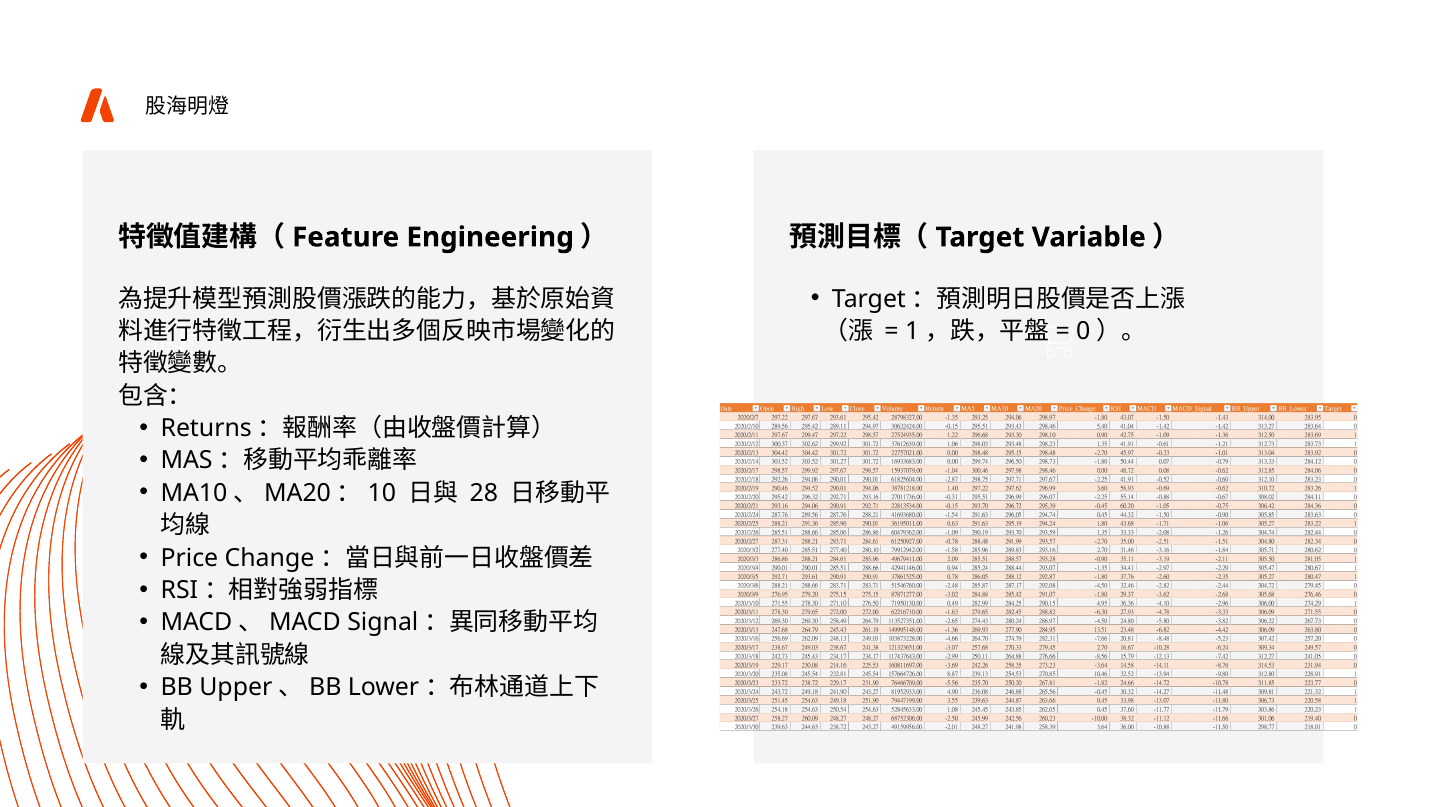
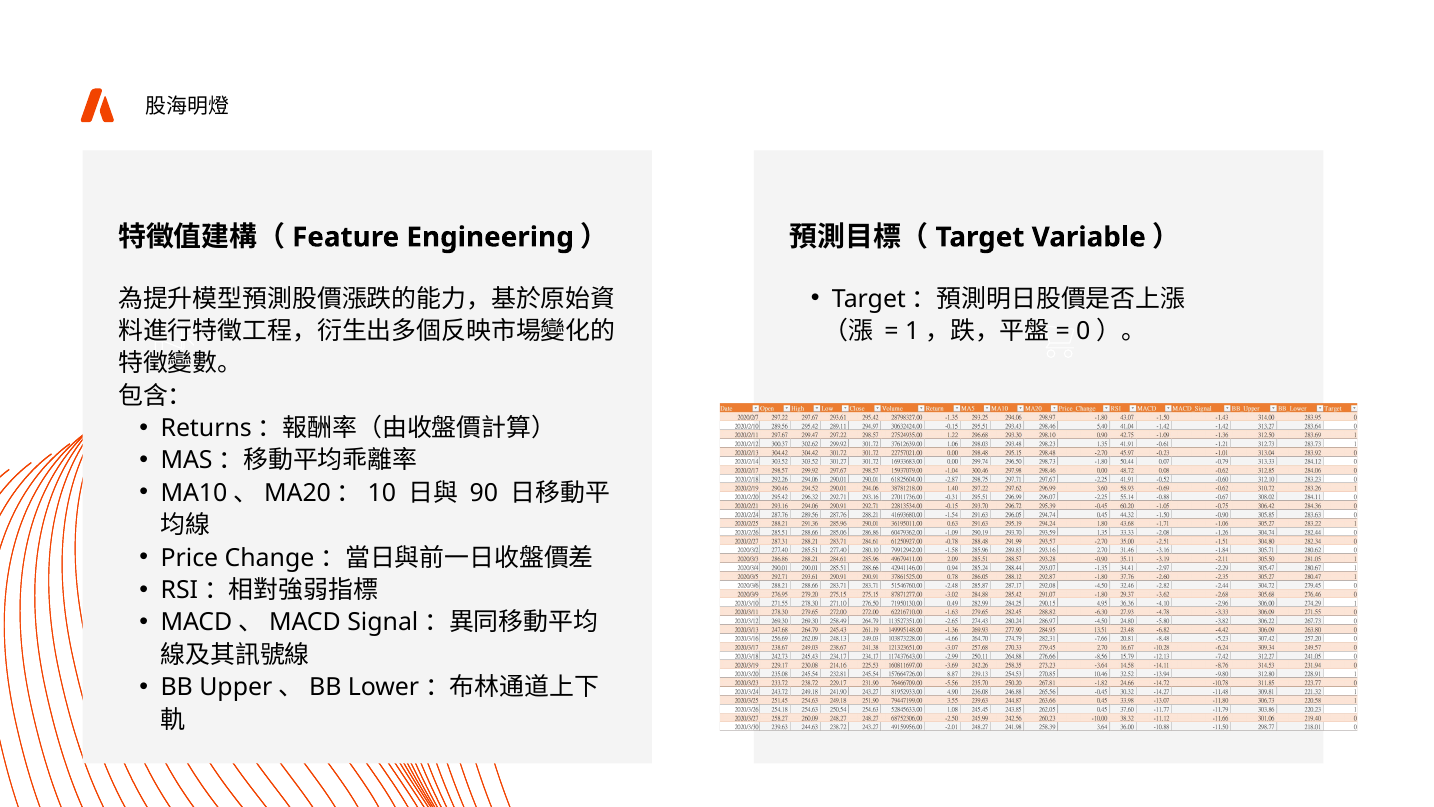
28: 28 -> 90 (484, 493)
